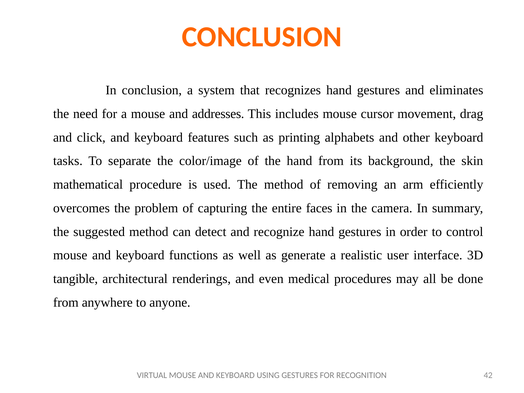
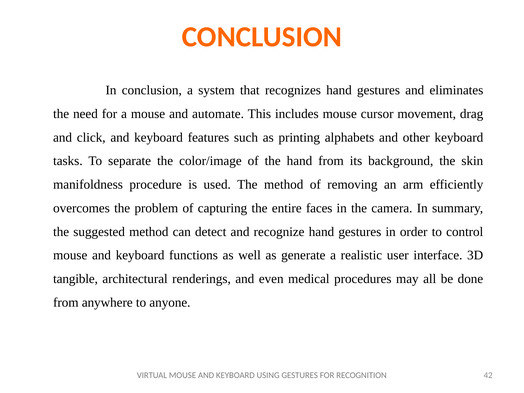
addresses: addresses -> automate (218, 114)
mathematical: mathematical -> manifoldness (88, 185)
